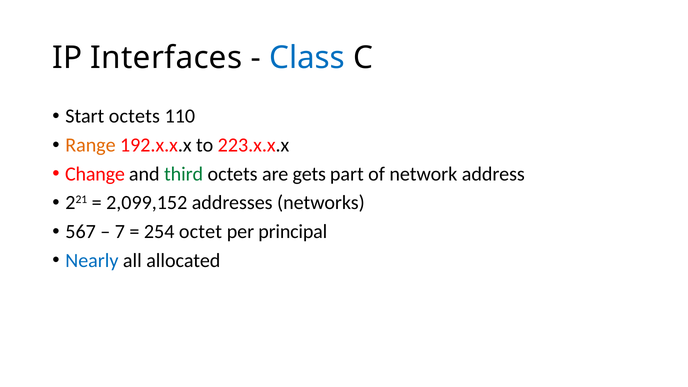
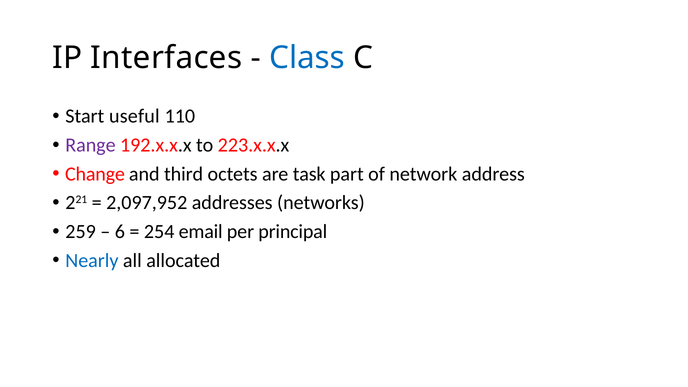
Start octets: octets -> useful (134, 116)
Range colour: orange -> purple (90, 145)
third colour: green -> black (184, 174)
gets: gets -> task (309, 174)
2,099,152: 2,099,152 -> 2,097,952 (147, 203)
567: 567 -> 259 (81, 232)
7: 7 -> 6 (120, 232)
octet: octet -> email (201, 232)
